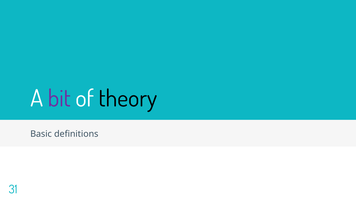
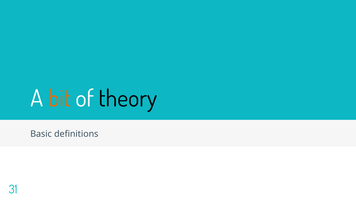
bit colour: purple -> orange (59, 99)
